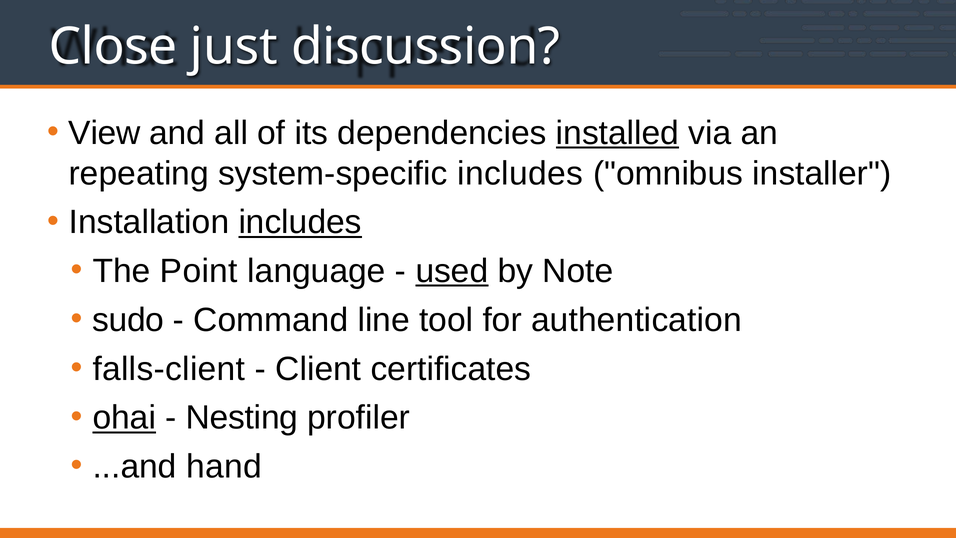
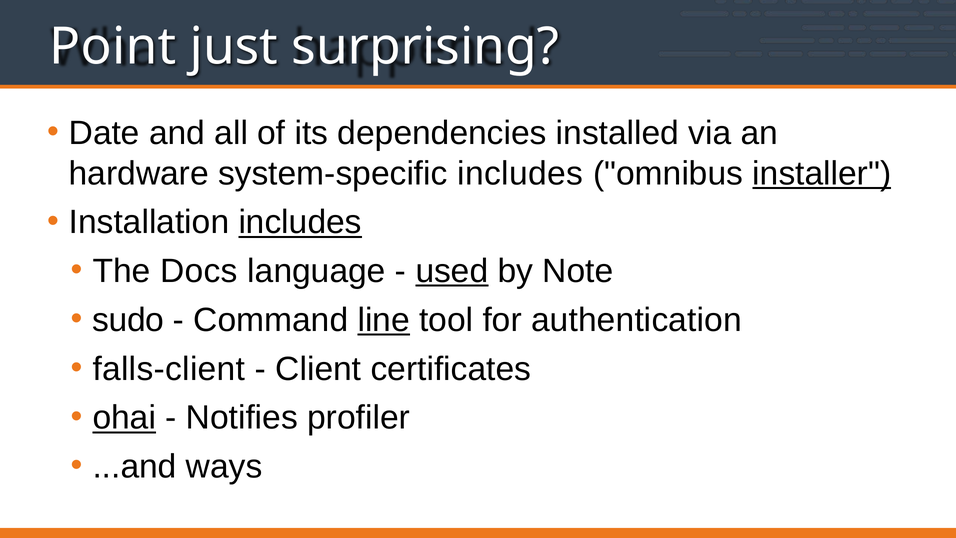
Close: Close -> Point (113, 47)
discussion: discussion -> surprising (425, 47)
View: View -> Date (104, 133)
installed underline: present -> none (618, 133)
repeating: repeating -> hardware (139, 173)
installer underline: none -> present (822, 173)
Point: Point -> Docs (199, 271)
line underline: none -> present (384, 320)
Nesting: Nesting -> Notifies (242, 418)
hand: hand -> ways (224, 466)
